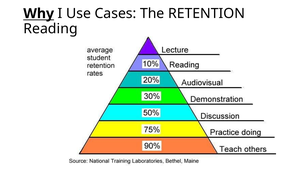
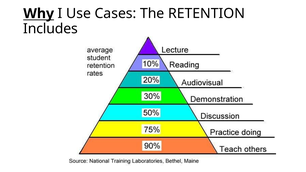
Reading: Reading -> Includes (51, 29)
